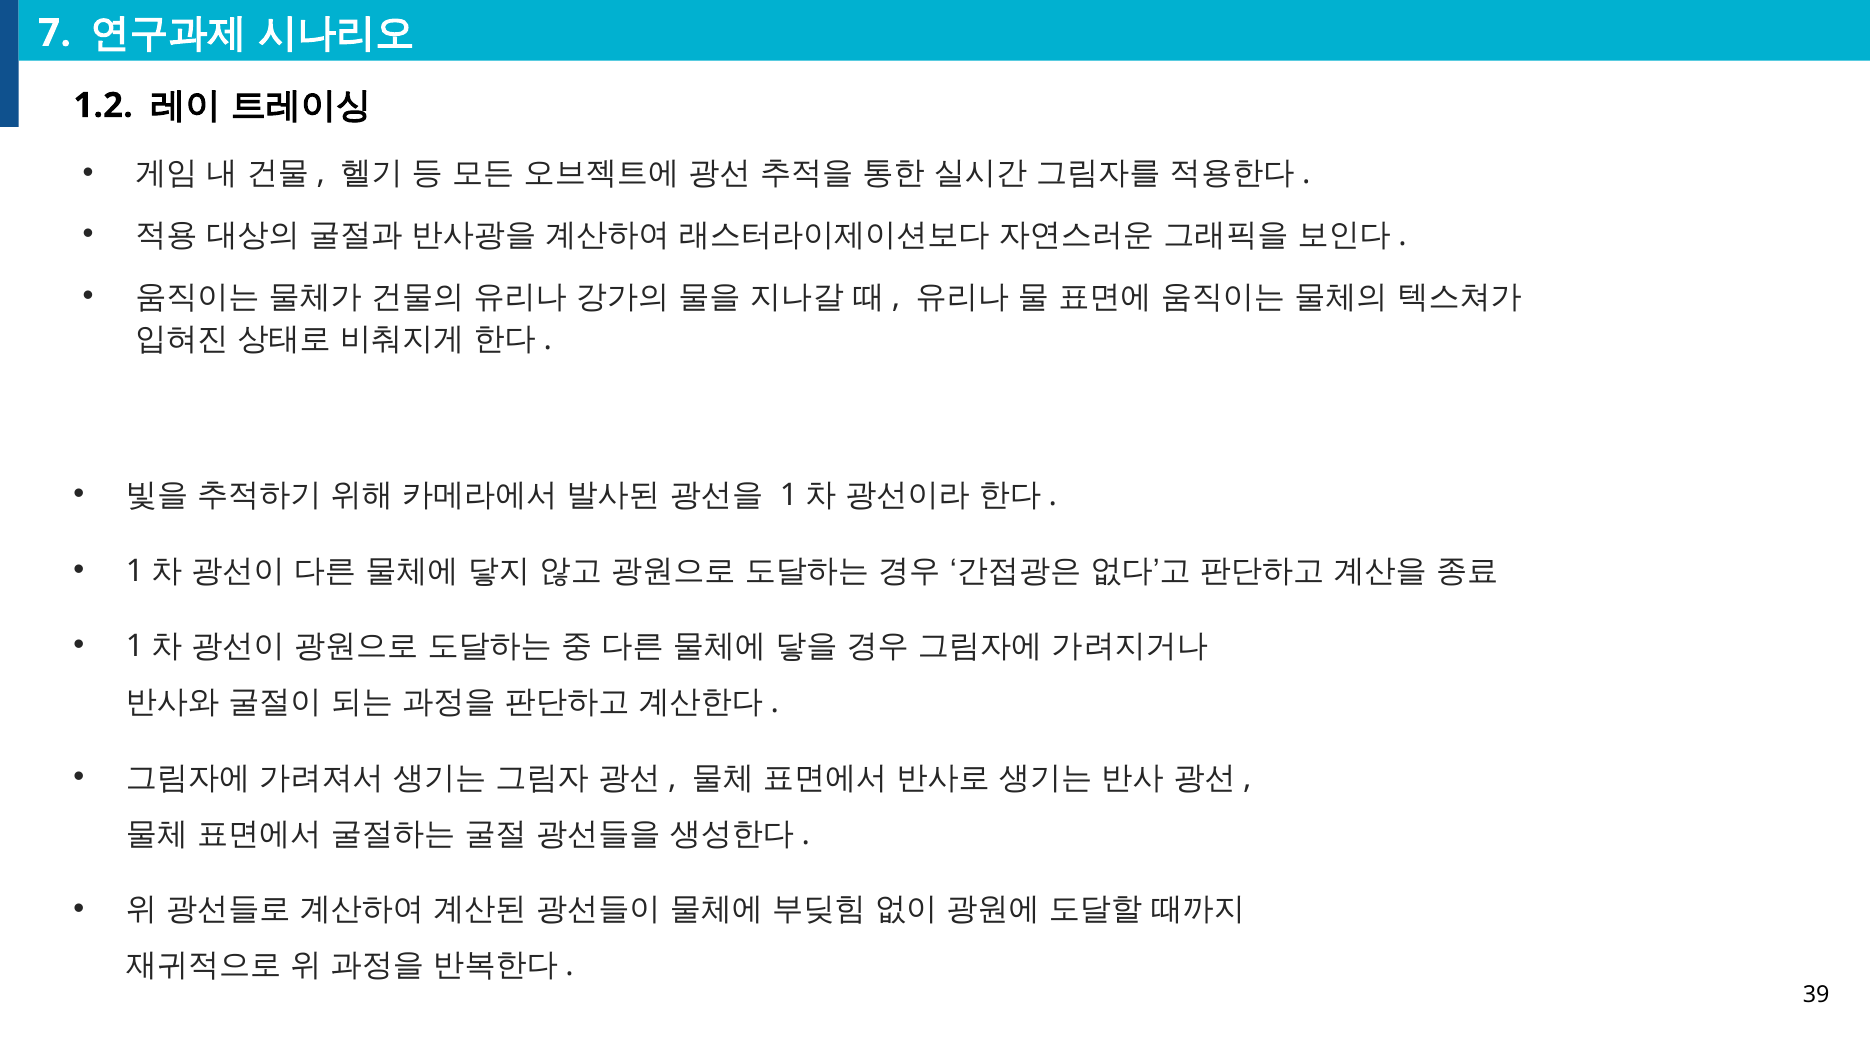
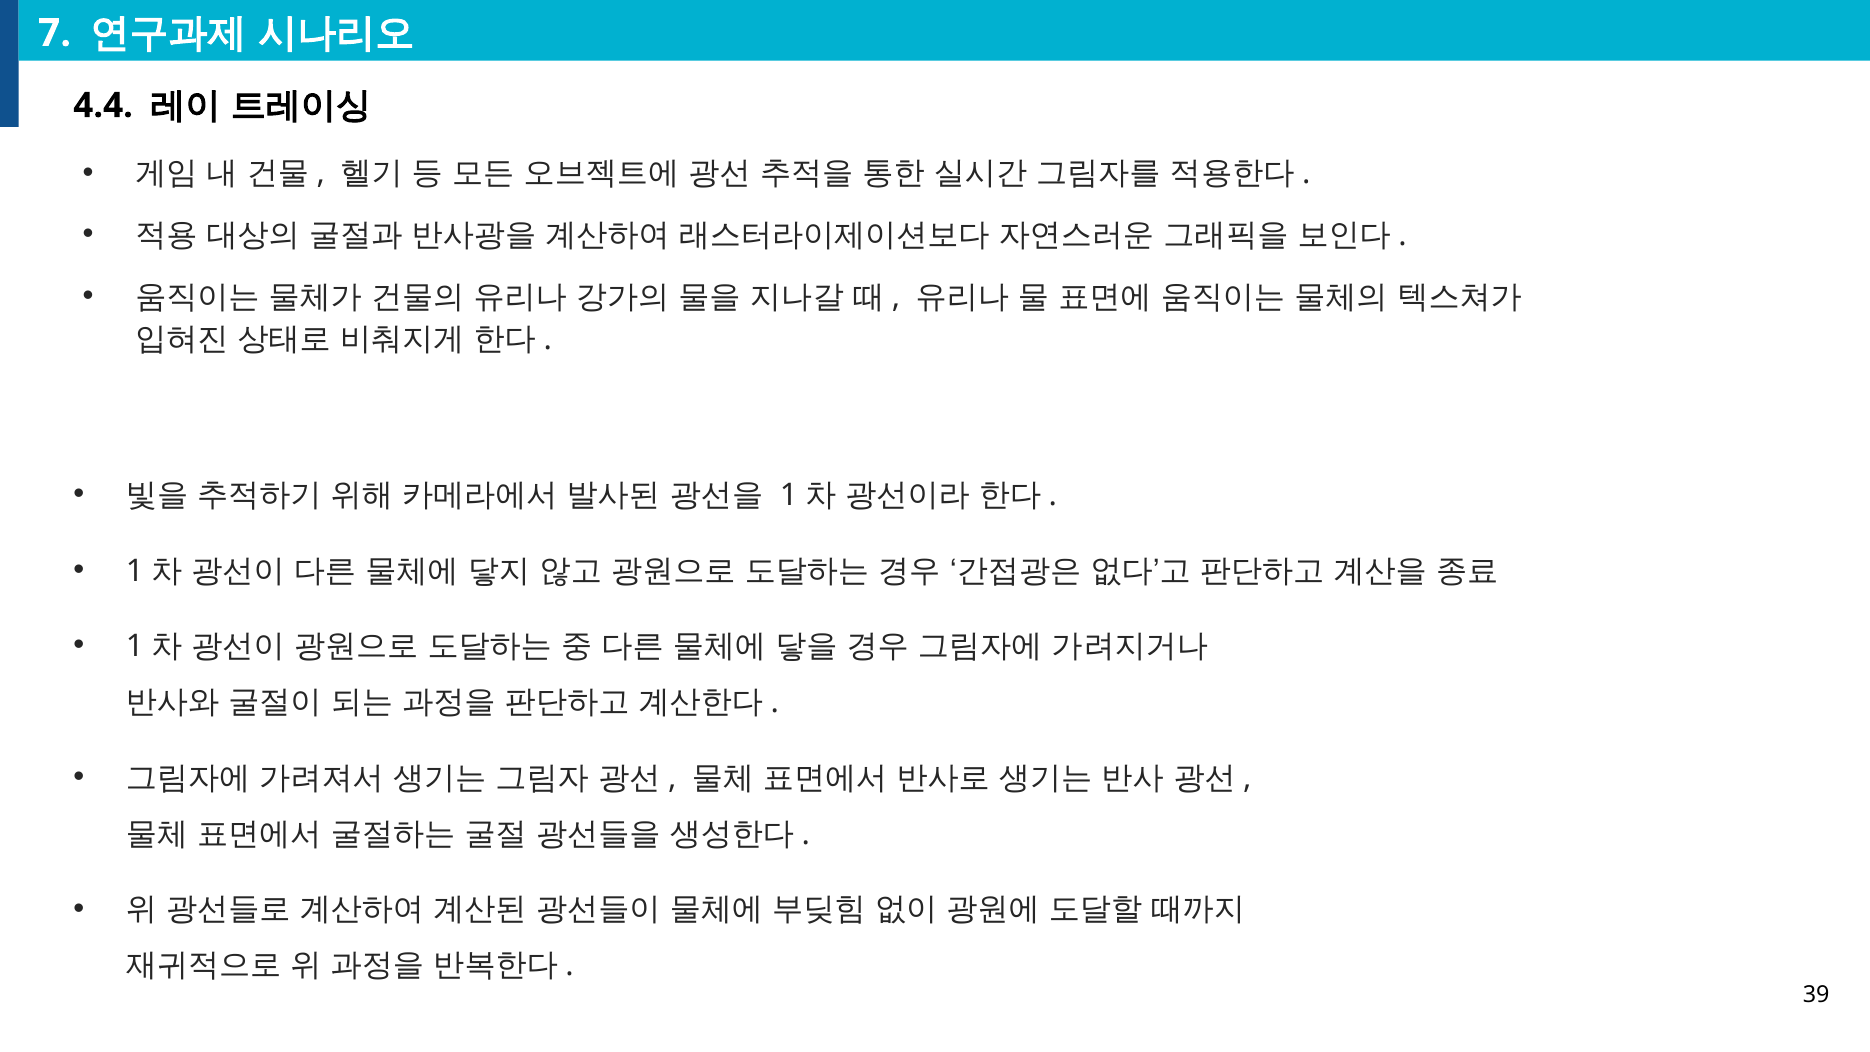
1.2: 1.2 -> 4.4 (103, 105)
